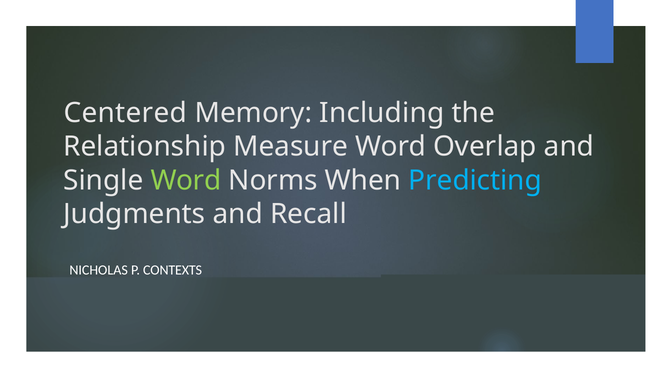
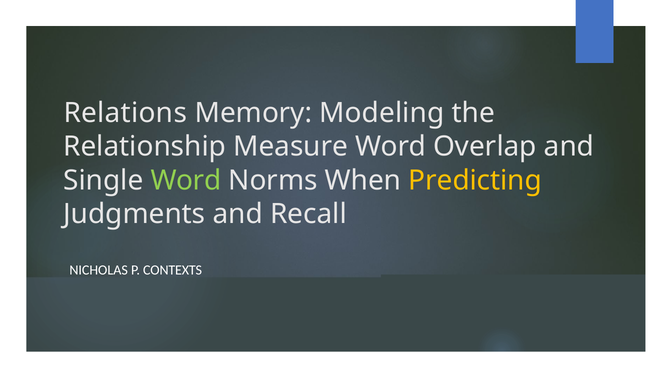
Centered: Centered -> Relations (125, 113)
Including: Including -> Modeling (382, 113)
Predicting colour: light blue -> yellow (475, 180)
